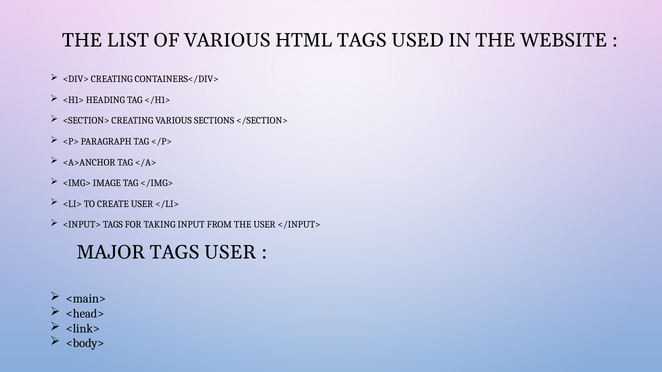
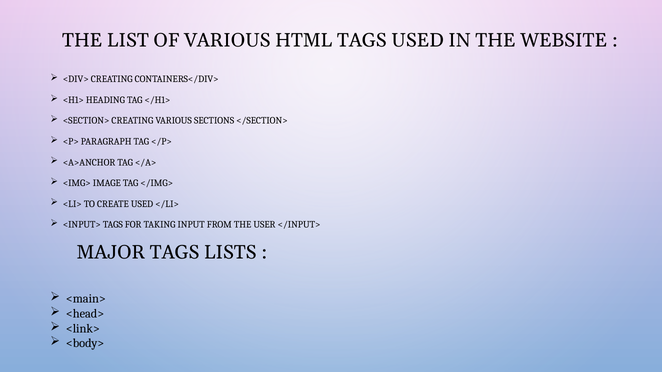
CREATE USER: USER -> USED (142, 204)
TAGS USER: USER -> LISTS (230, 253)
